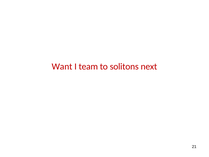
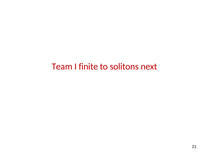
Want: Want -> Team (62, 66)
team: team -> finite (88, 66)
